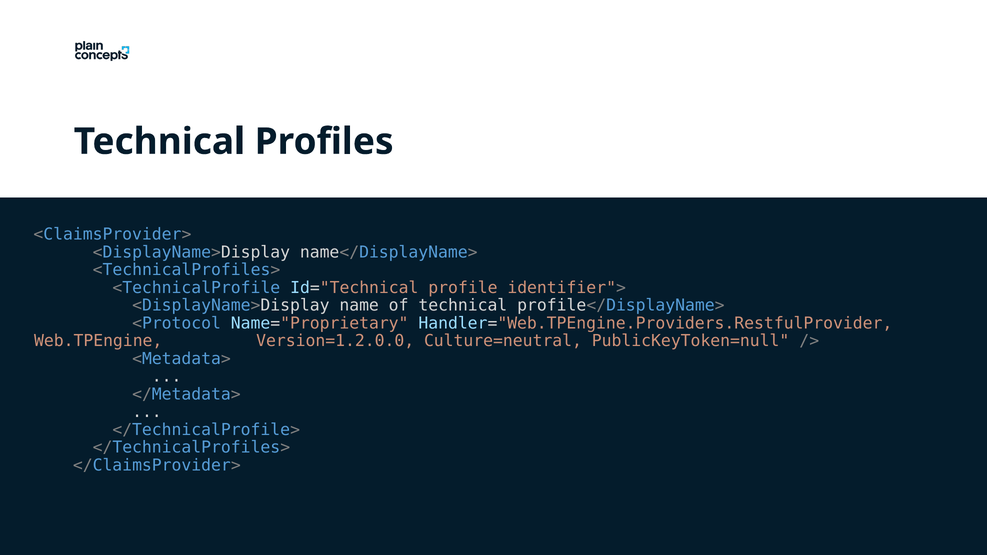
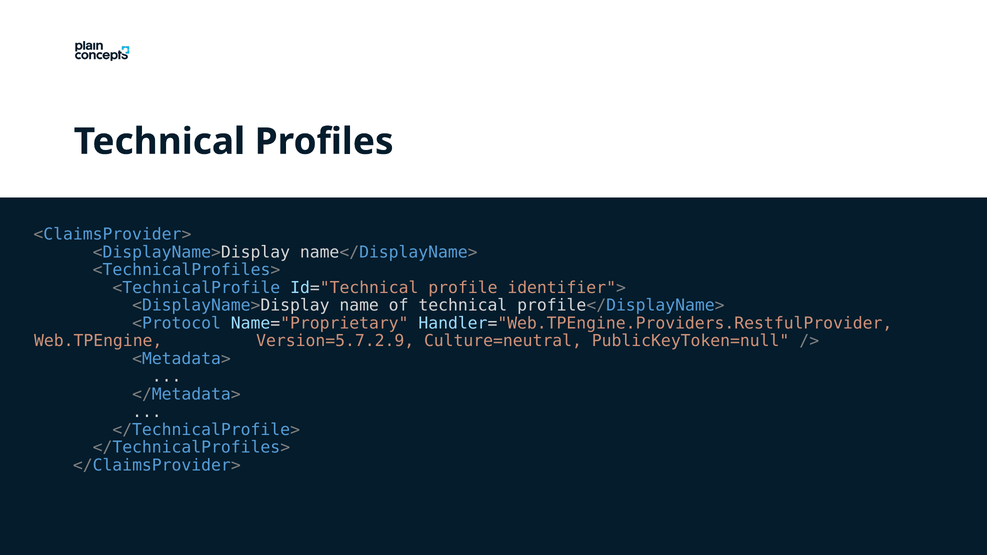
Version=1.2.0.0: Version=1.2.0.0 -> Version=5.7.2.9 (335, 341)
